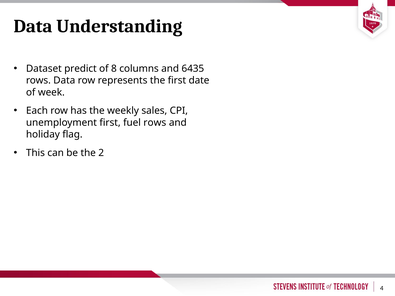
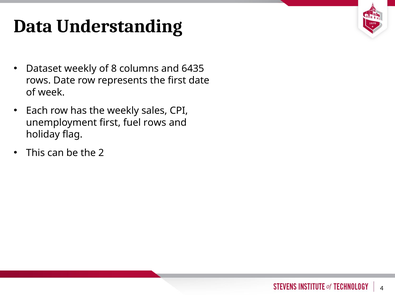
Dataset predict: predict -> weekly (80, 69)
rows Data: Data -> Date (64, 81)
